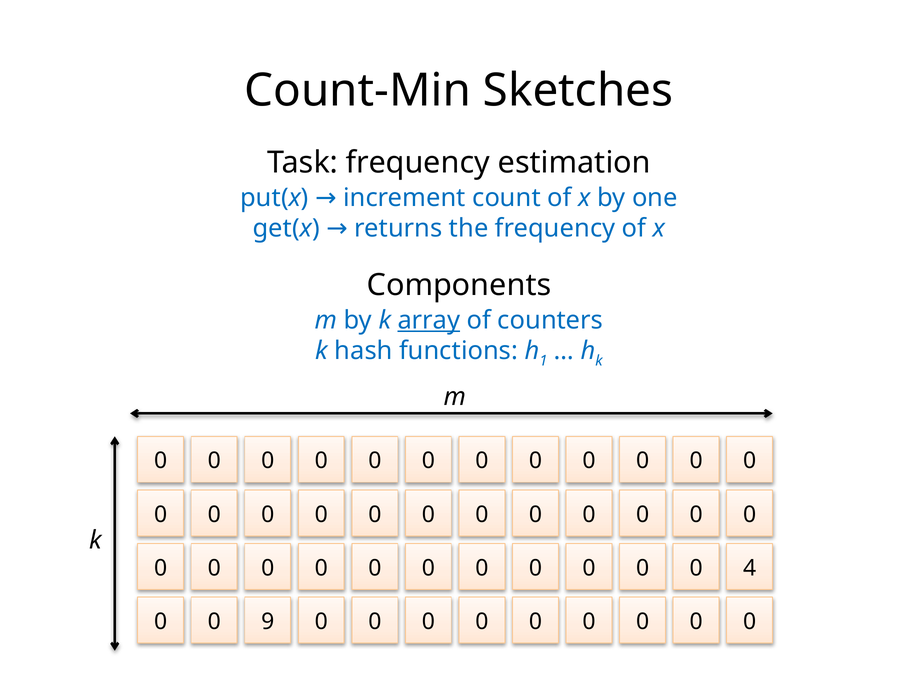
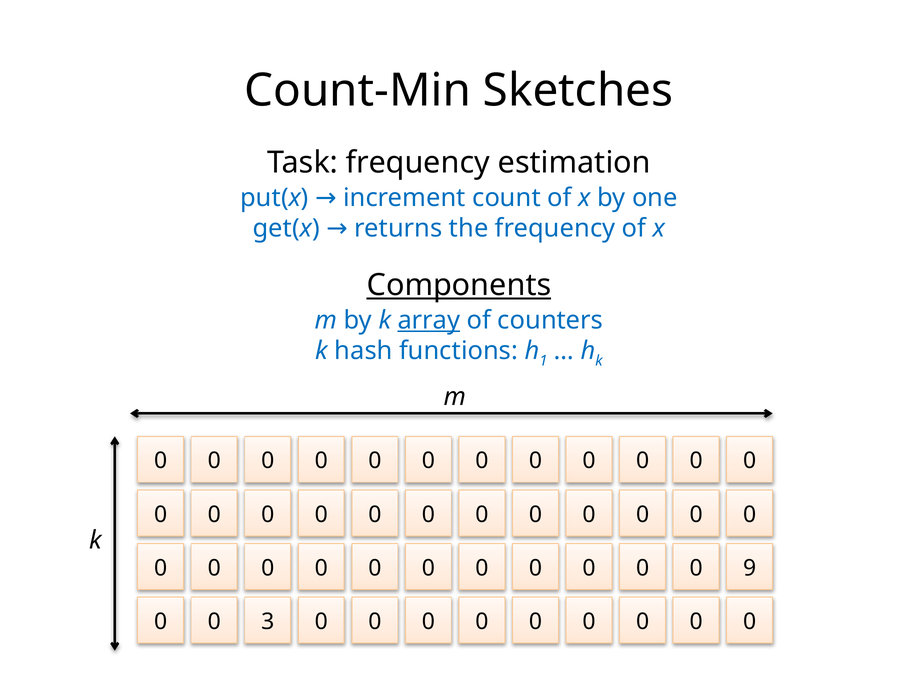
Components underline: none -> present (459, 285)
4: 4 -> 9 (750, 568)
9: 9 -> 3 (268, 621)
